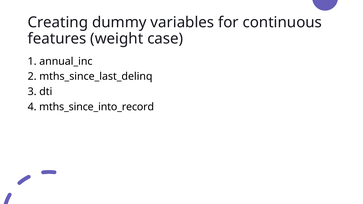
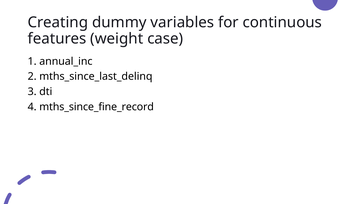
mths_since_into_record: mths_since_into_record -> mths_since_fine_record (97, 107)
